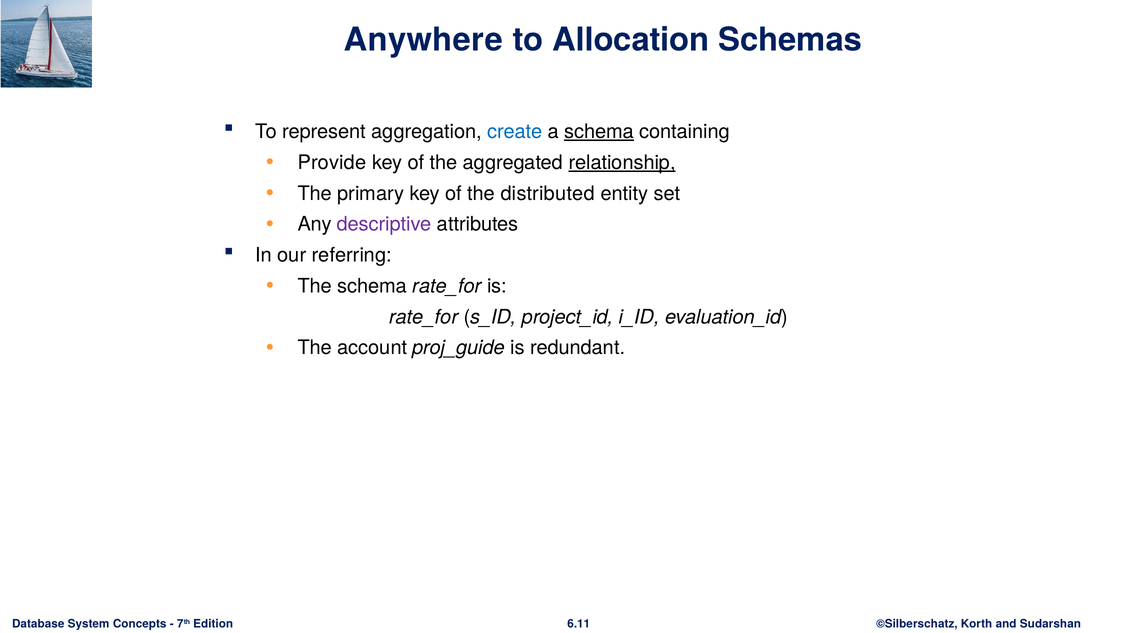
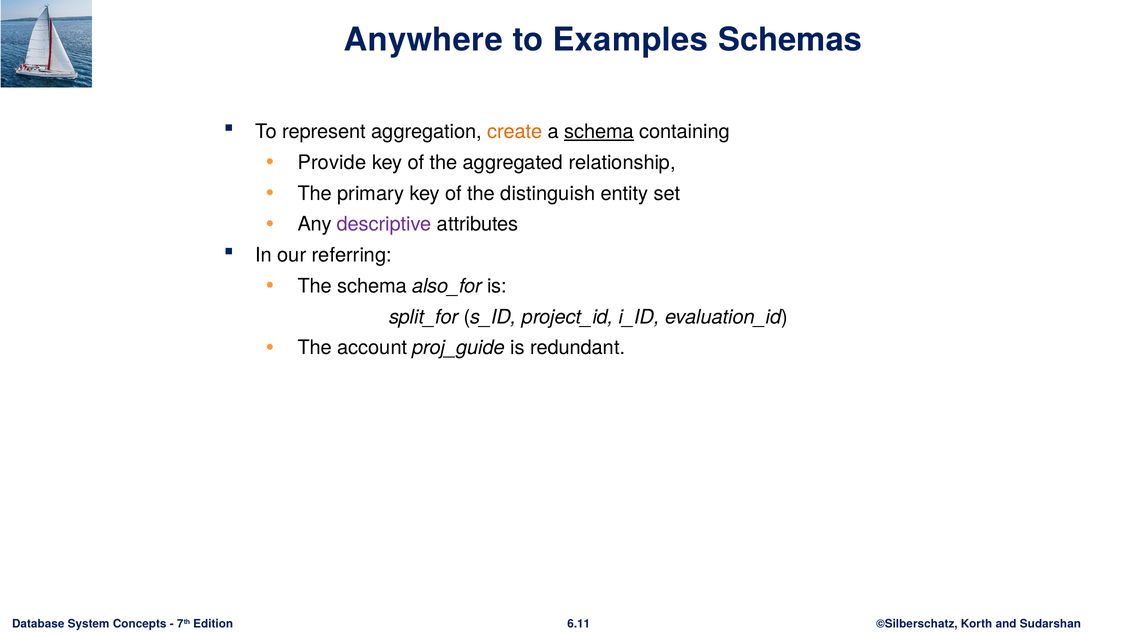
Allocation: Allocation -> Examples (630, 40)
create colour: blue -> orange (515, 132)
relationship underline: present -> none (622, 163)
distributed: distributed -> distinguish (548, 193)
schema rate_for: rate_for -> also_for (447, 286)
rate_for: rate_for -> split_for (424, 317)
